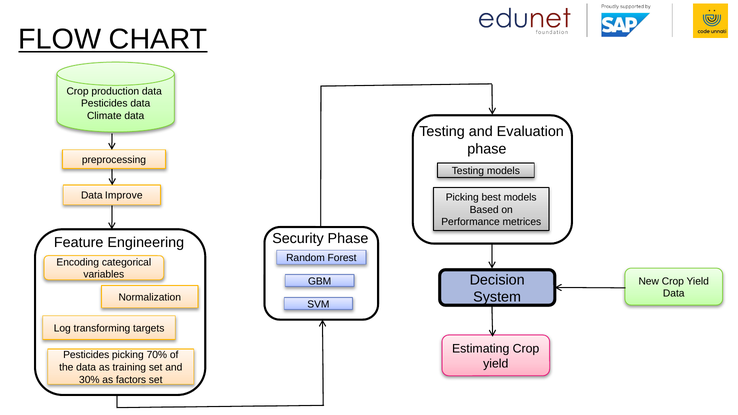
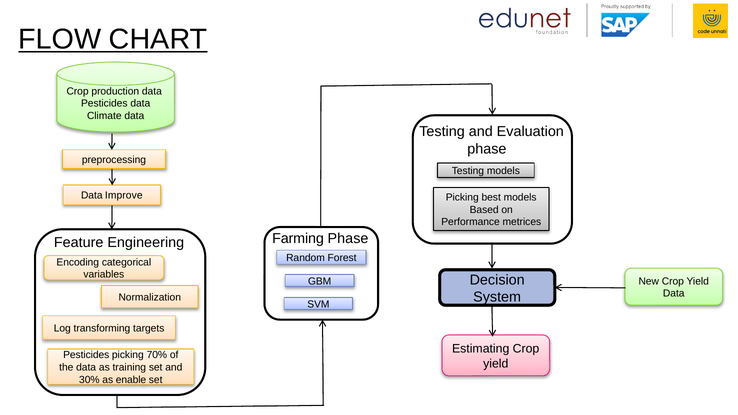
Security: Security -> Farming (298, 238)
factors: factors -> enable (131, 380)
